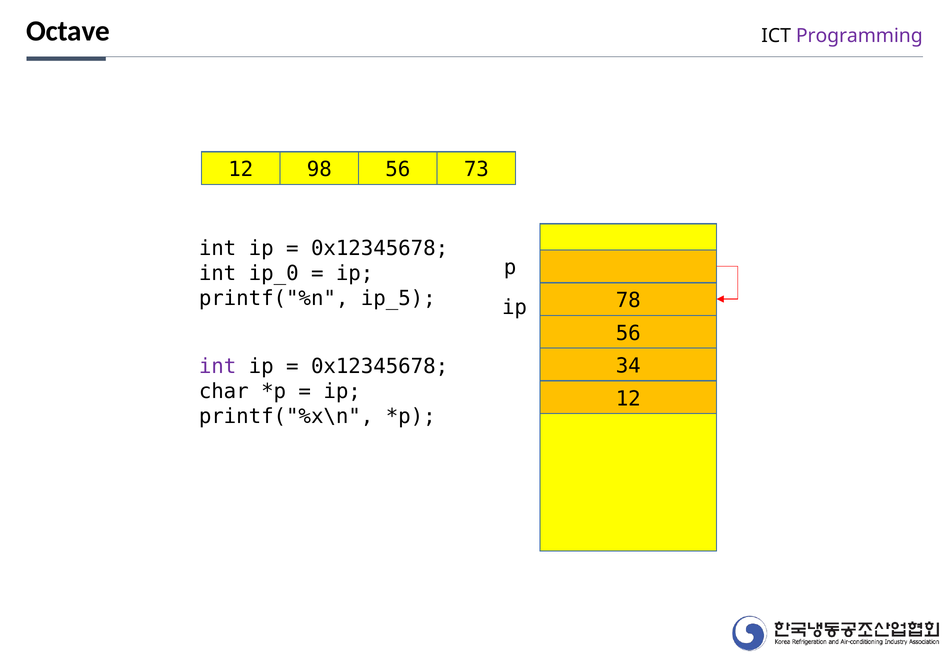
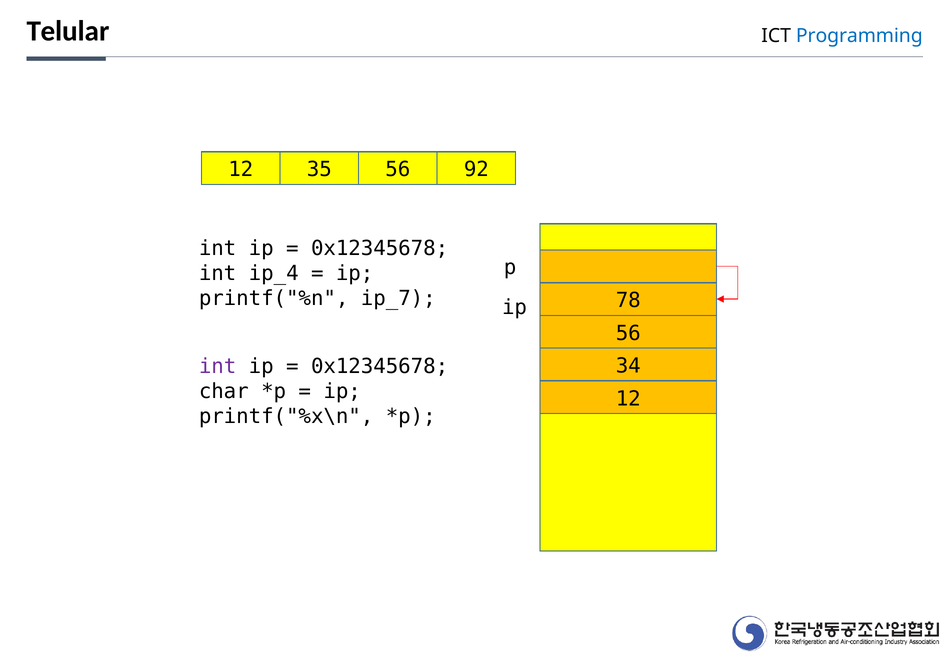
Octave: Octave -> Telular (68, 31)
Programming colour: purple -> blue (859, 36)
98: 98 -> 35 (319, 170)
73: 73 -> 92 (476, 170)
ip_0: ip_0 -> ip_4 (274, 273)
ip_5: ip_5 -> ip_7 (398, 298)
